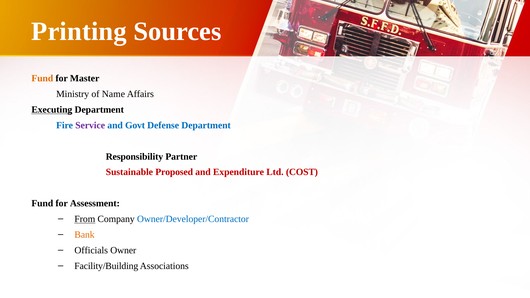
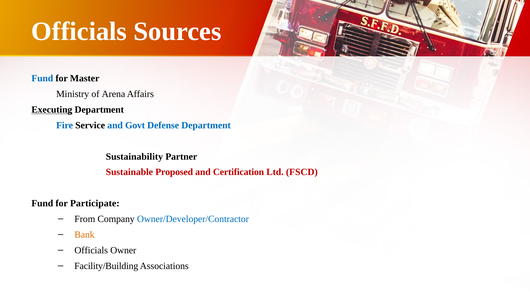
Printing: Printing -> Officials (79, 31)
Fund colour: orange -> blue (42, 78)
Name: Name -> Arena (113, 94)
Service colour: purple -> black (90, 125)
Responsibility: Responsibility -> Sustainability (134, 157)
Expenditure: Expenditure -> Certification (239, 172)
COST: COST -> FSCD (302, 172)
Assessment: Assessment -> Participate (95, 203)
From underline: present -> none (85, 219)
